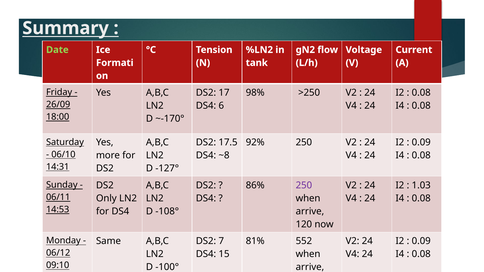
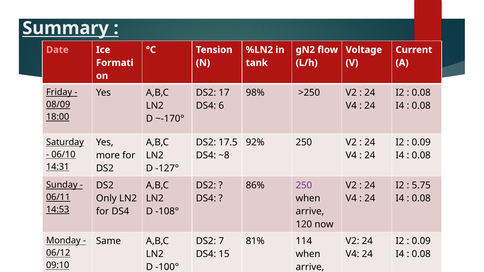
Date colour: light green -> pink (57, 50)
26/09: 26/09 -> 08/09 (58, 105)
1.03: 1.03 -> 5.75 (421, 185)
552: 552 -> 114 (304, 241)
